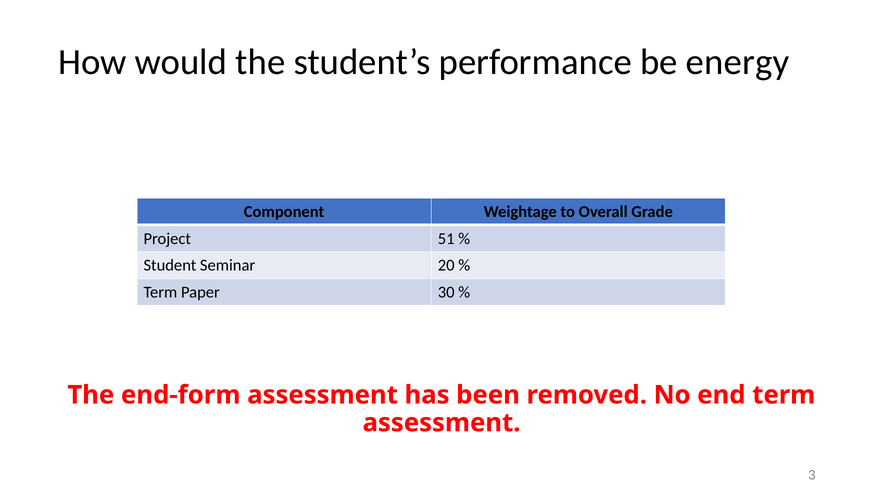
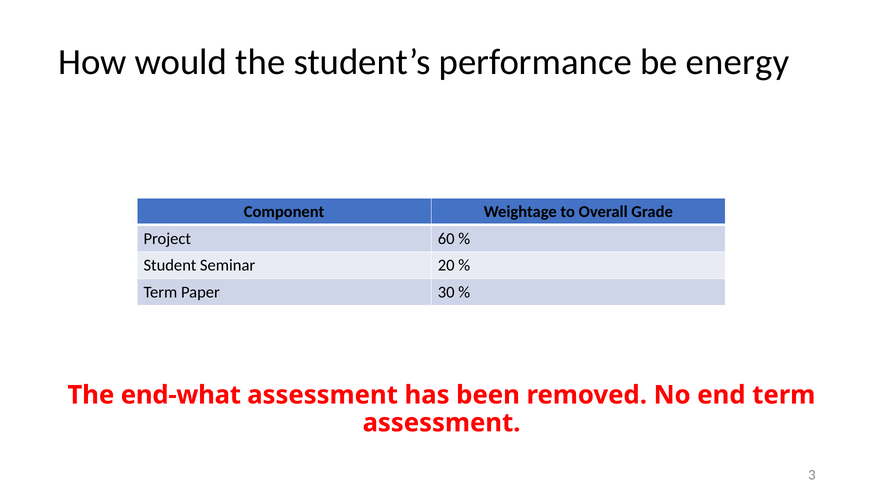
51: 51 -> 60 (446, 238)
end-form: end-form -> end-what (181, 395)
